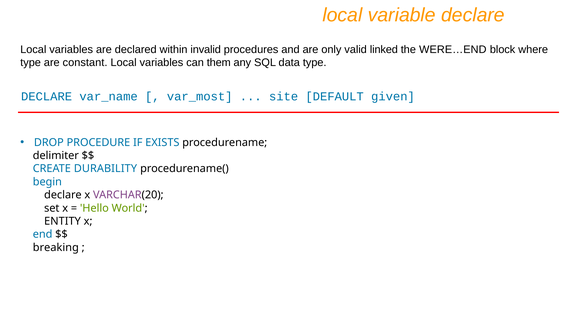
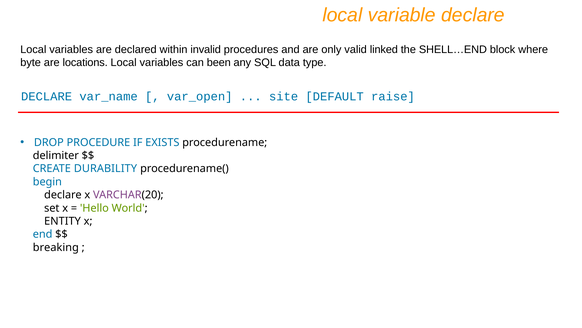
WERE…END: WERE…END -> SHELL…END (453, 49)
type: type -> byte (31, 63)
constant: constant -> locations (85, 63)
them: them -> been (219, 63)
var_most: var_most -> var_open (200, 96)
given: given -> raise (393, 96)
